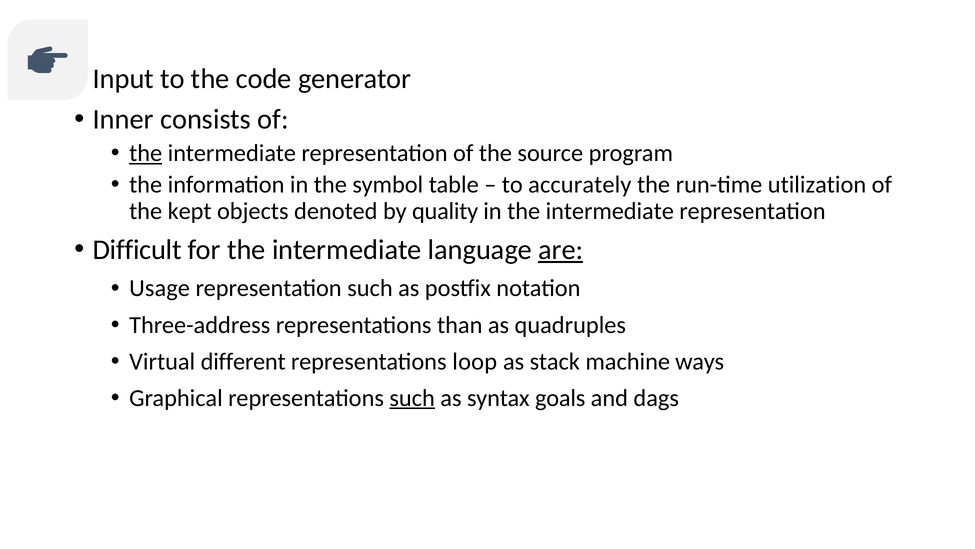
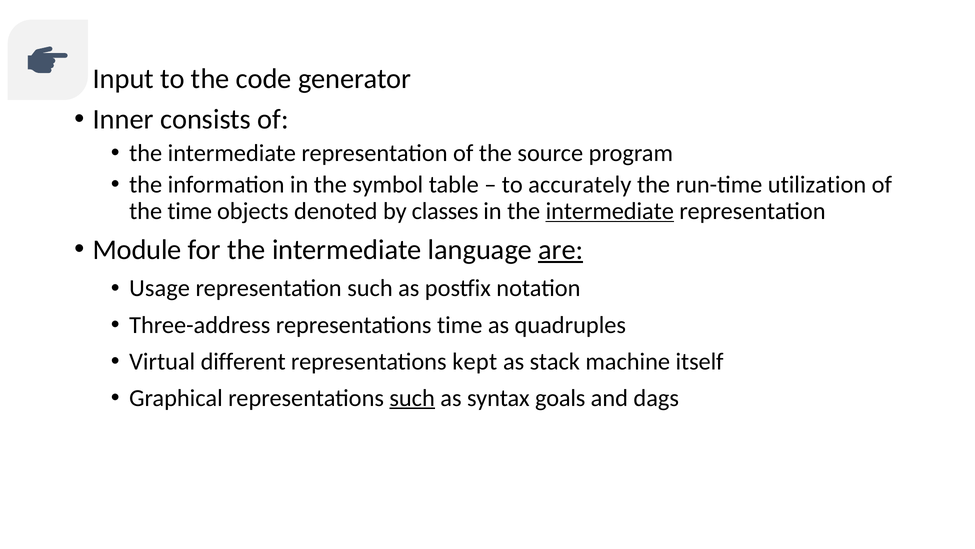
the underline: present -> none (146, 153)
the kept: kept -> time (190, 211)
quality: quality -> classes (445, 211)
intermediate underline: none -> present (610, 211)
Difficult: Difficult -> Module (137, 249)
representations than: than -> time (460, 325)
loop: loop -> kept (475, 361)
ways: ways -> itself (700, 361)
